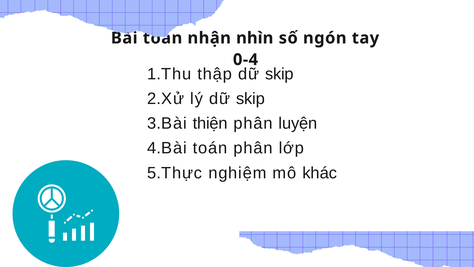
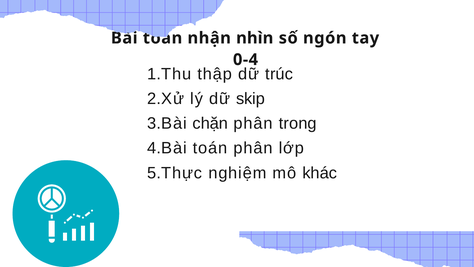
skip: skip -> trúc (279, 74)
thiện: thiện -> chặn (210, 123)
luyện: luyện -> trong (298, 123)
